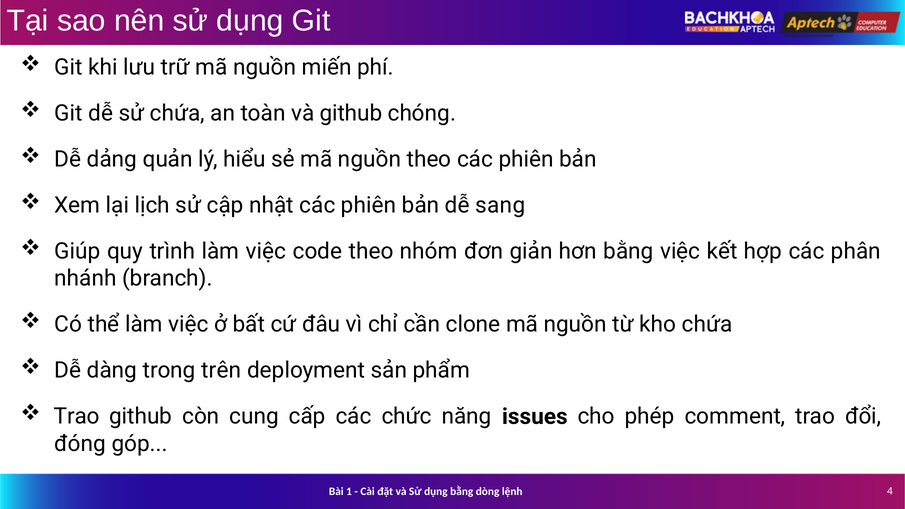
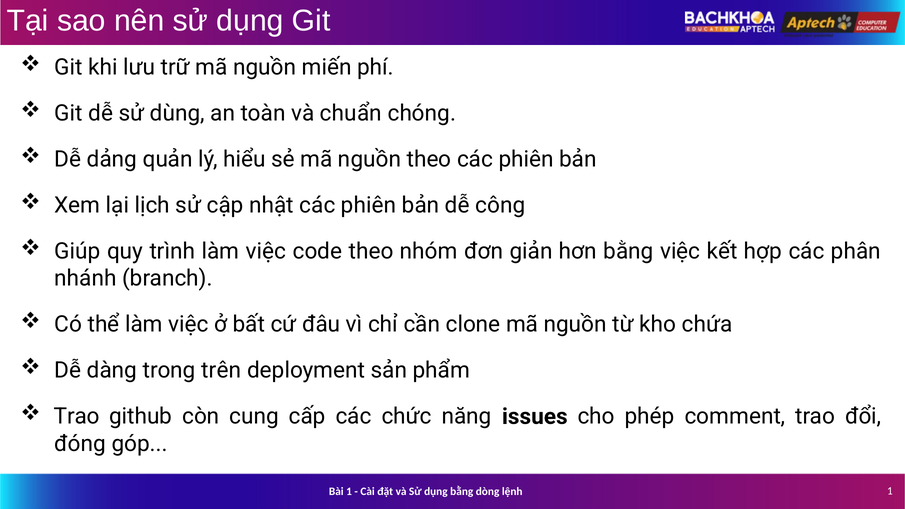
sử chứa: chứa -> dùng (177, 113)
và github: github -> chuẩn (351, 113)
sang: sang -> công (500, 205)
lệnh 4: 4 -> 1 (890, 491)
